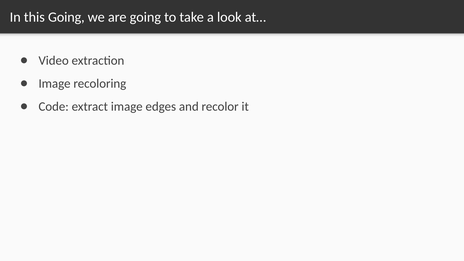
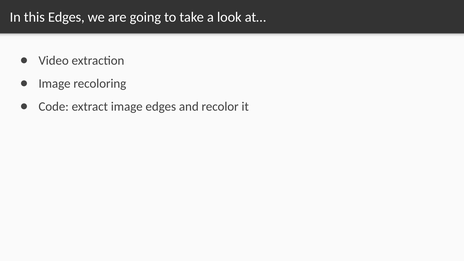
this Going: Going -> Edges (66, 17)
